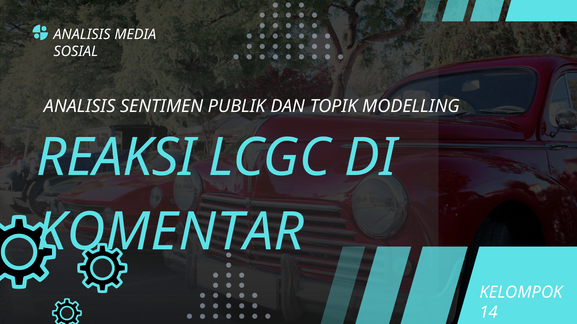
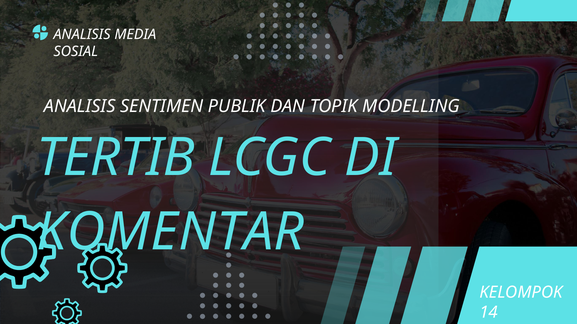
REAKSI: REAKSI -> TERTIB (116, 158)
